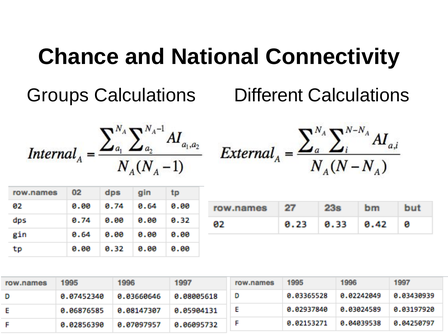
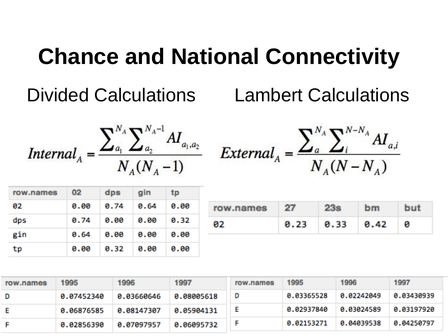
Groups: Groups -> Divided (58, 95)
Different: Different -> Lambert (269, 95)
